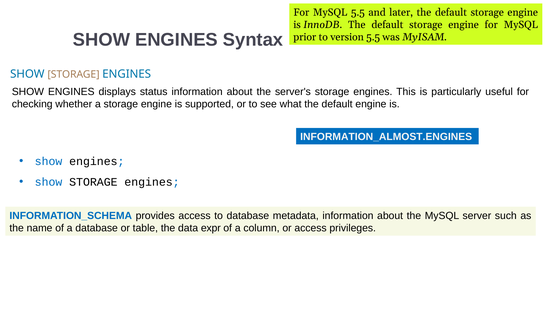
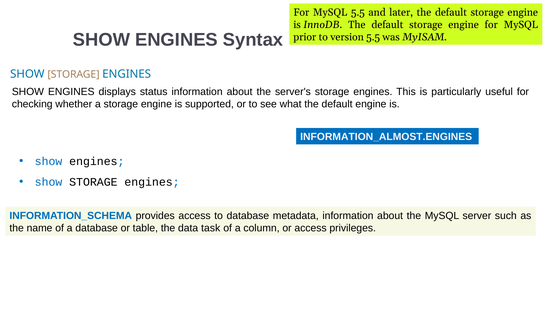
expr: expr -> task (211, 228)
